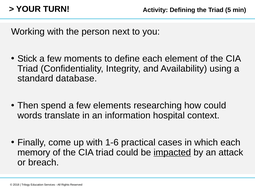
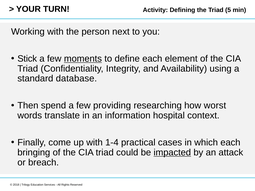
moments underline: none -> present (83, 59)
elements: elements -> providing (112, 106)
how could: could -> worst (215, 106)
1-6: 1-6 -> 1-4 (112, 143)
memory: memory -> bringing (34, 153)
